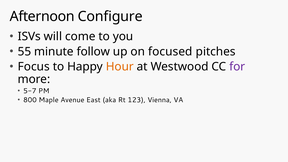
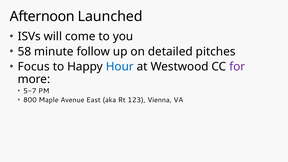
Configure: Configure -> Launched (110, 16)
55: 55 -> 58 (24, 52)
focused: focused -> detailed (170, 52)
Hour colour: orange -> blue (120, 67)
